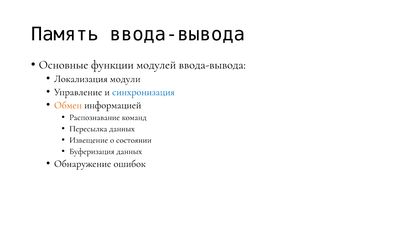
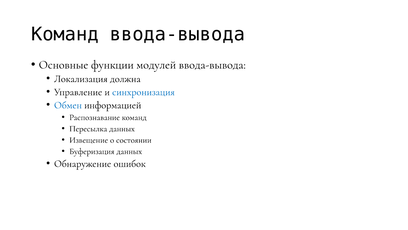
Память: Память -> Команд (65, 34)
модули: модули -> должна (125, 79)
Обмен colour: orange -> blue (68, 105)
